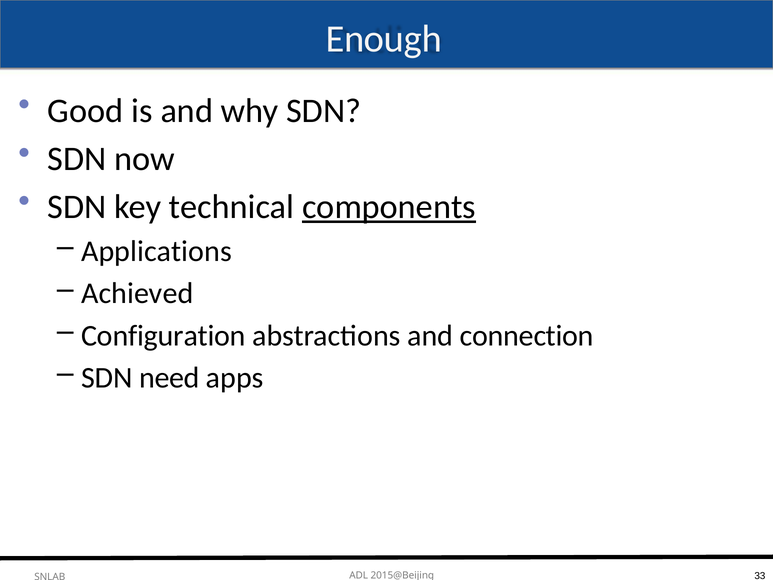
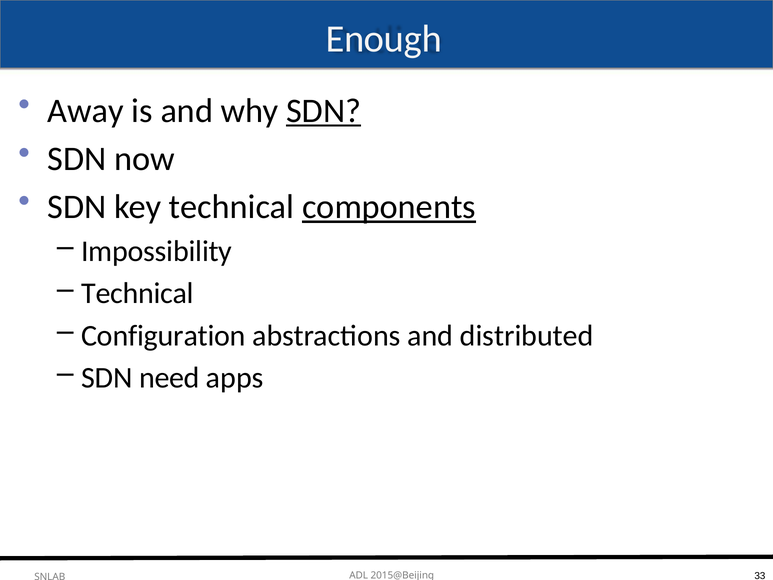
Good: Good -> Away (85, 111)
SDN underline: none -> present (324, 111)
Applications: Applications -> Impossibility (157, 251)
Achieved: Achieved -> Technical (137, 293)
connection: connection -> distributed (527, 335)
